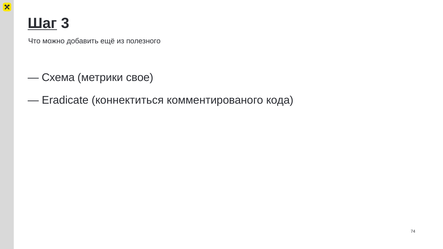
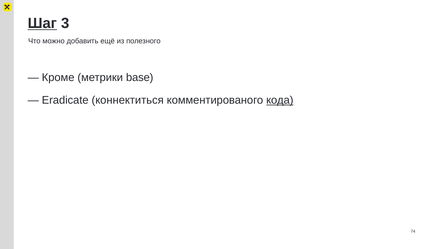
Схема: Схема -> Кроме (58, 78)
свое: свое -> base (140, 78)
кода underline: none -> present (280, 100)
